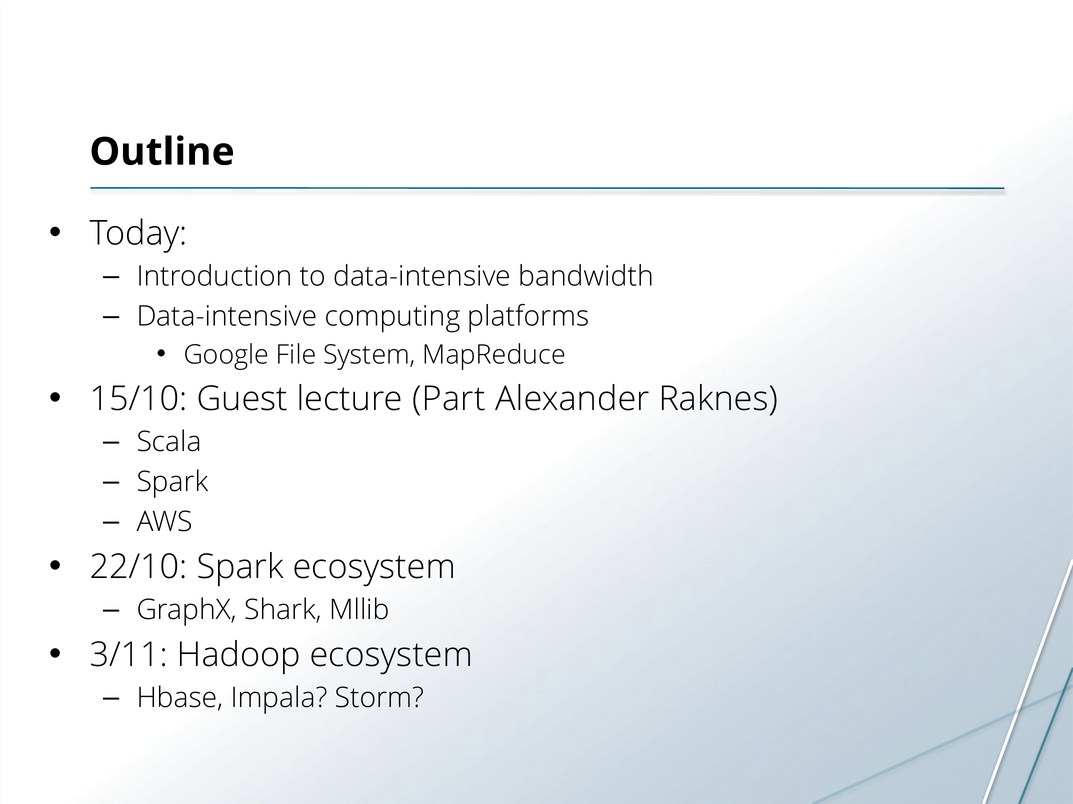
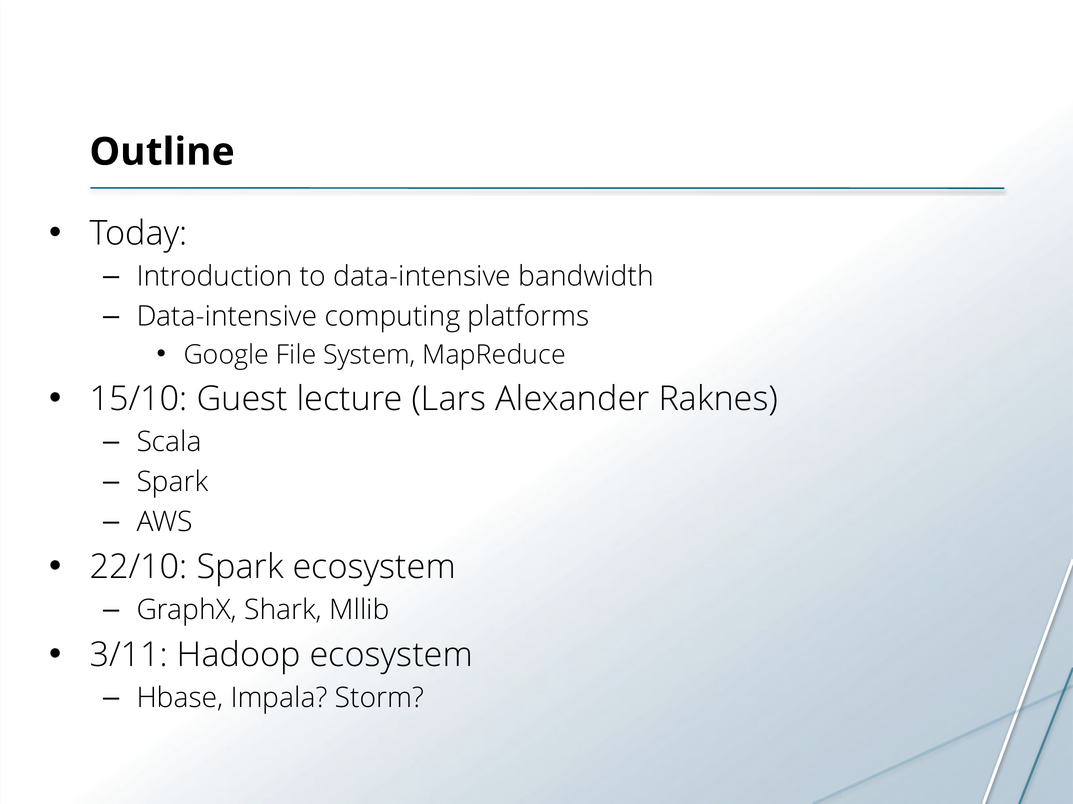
Part: Part -> Lars (449, 399)
